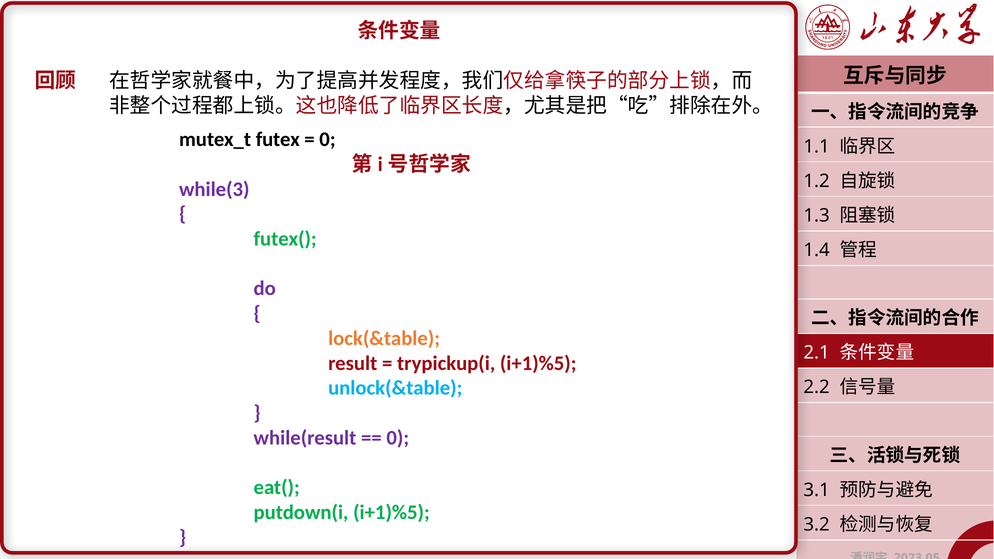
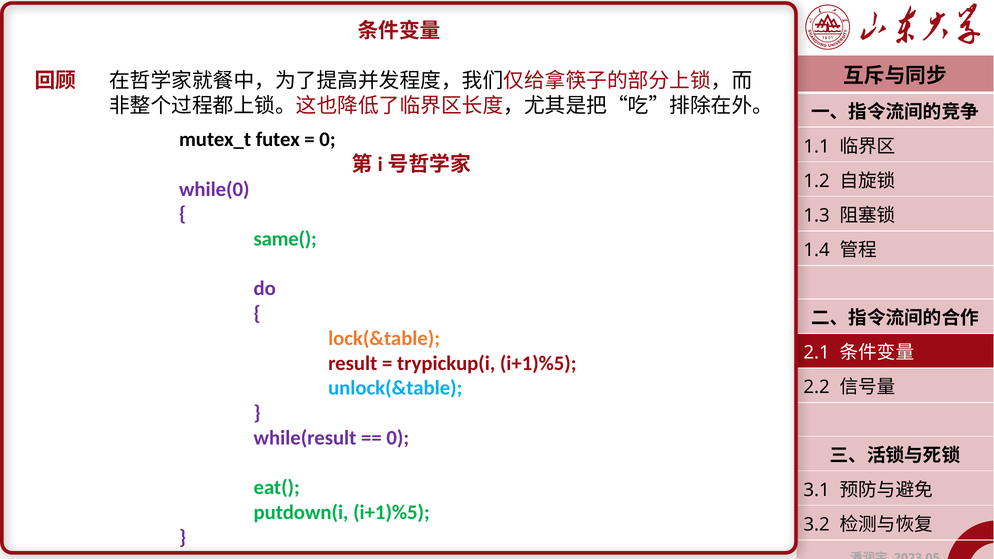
while(3: while(3 -> while(0 (214, 189)
futex(: futex( -> same( (285, 239)
